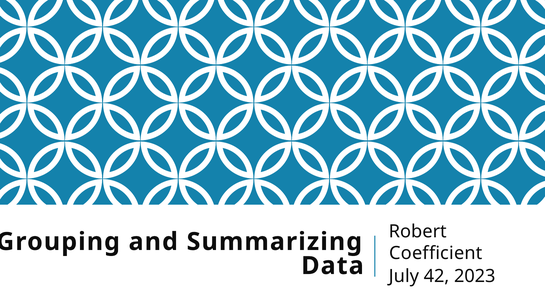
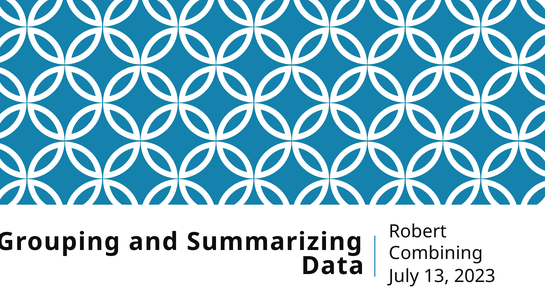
Coefficient: Coefficient -> Combining (436, 253)
42: 42 -> 13 (437, 276)
